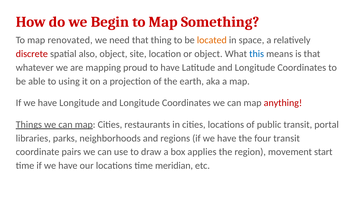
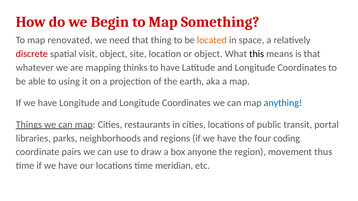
also: also -> visit (88, 54)
this colour: blue -> black (257, 54)
proud: proud -> thinks (135, 68)
anything colour: red -> blue (283, 103)
four transit: transit -> coding (287, 139)
applies: applies -> anyone (202, 152)
start: start -> thus (323, 152)
